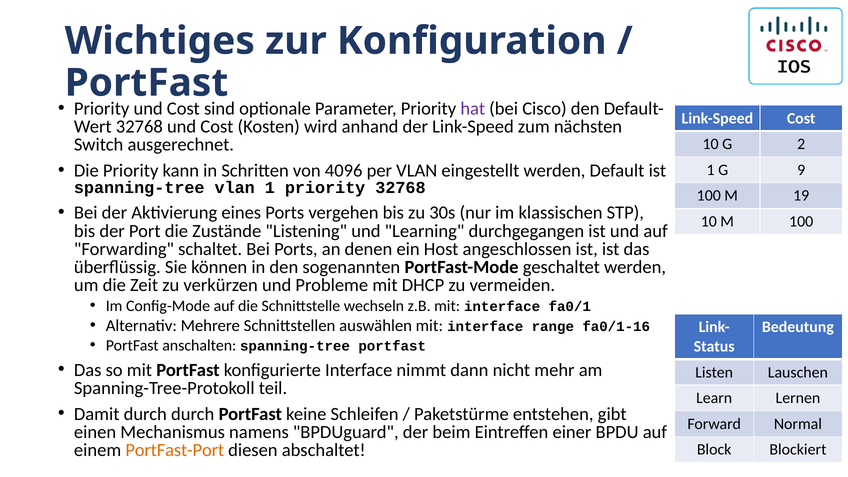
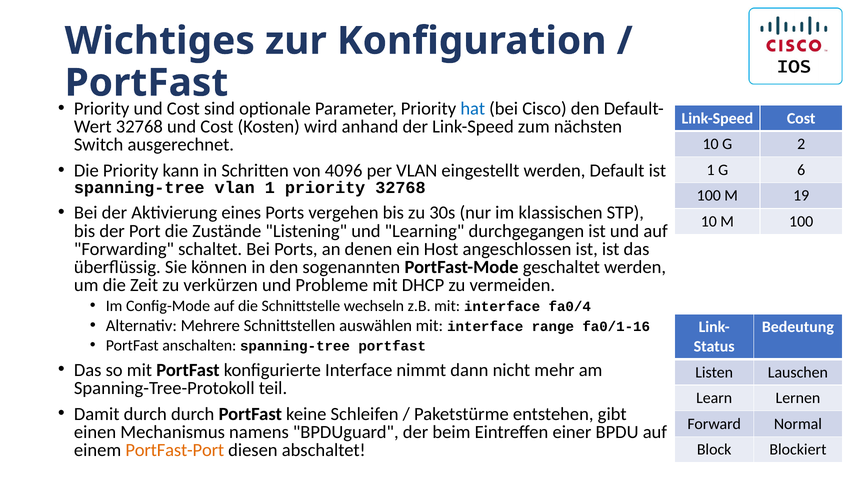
hat colour: purple -> blue (473, 109)
9: 9 -> 6 (801, 170)
fa0/1: fa0/1 -> fa0/4 (570, 306)
